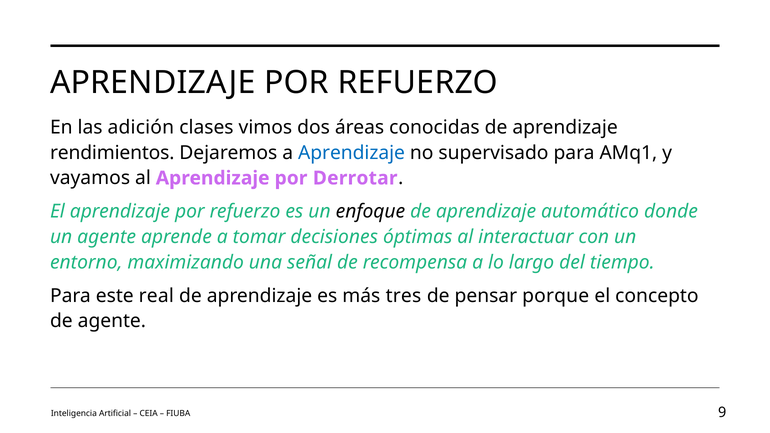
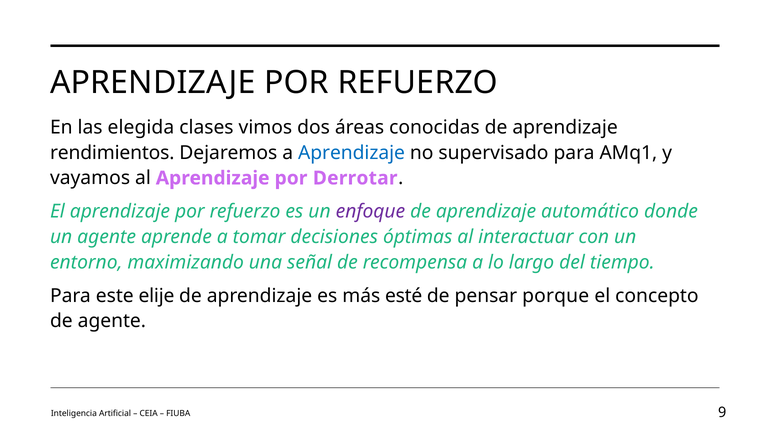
adición: adición -> elegida (141, 127)
enfoque colour: black -> purple (370, 212)
real: real -> elije (156, 296)
tres: tres -> esté (404, 296)
